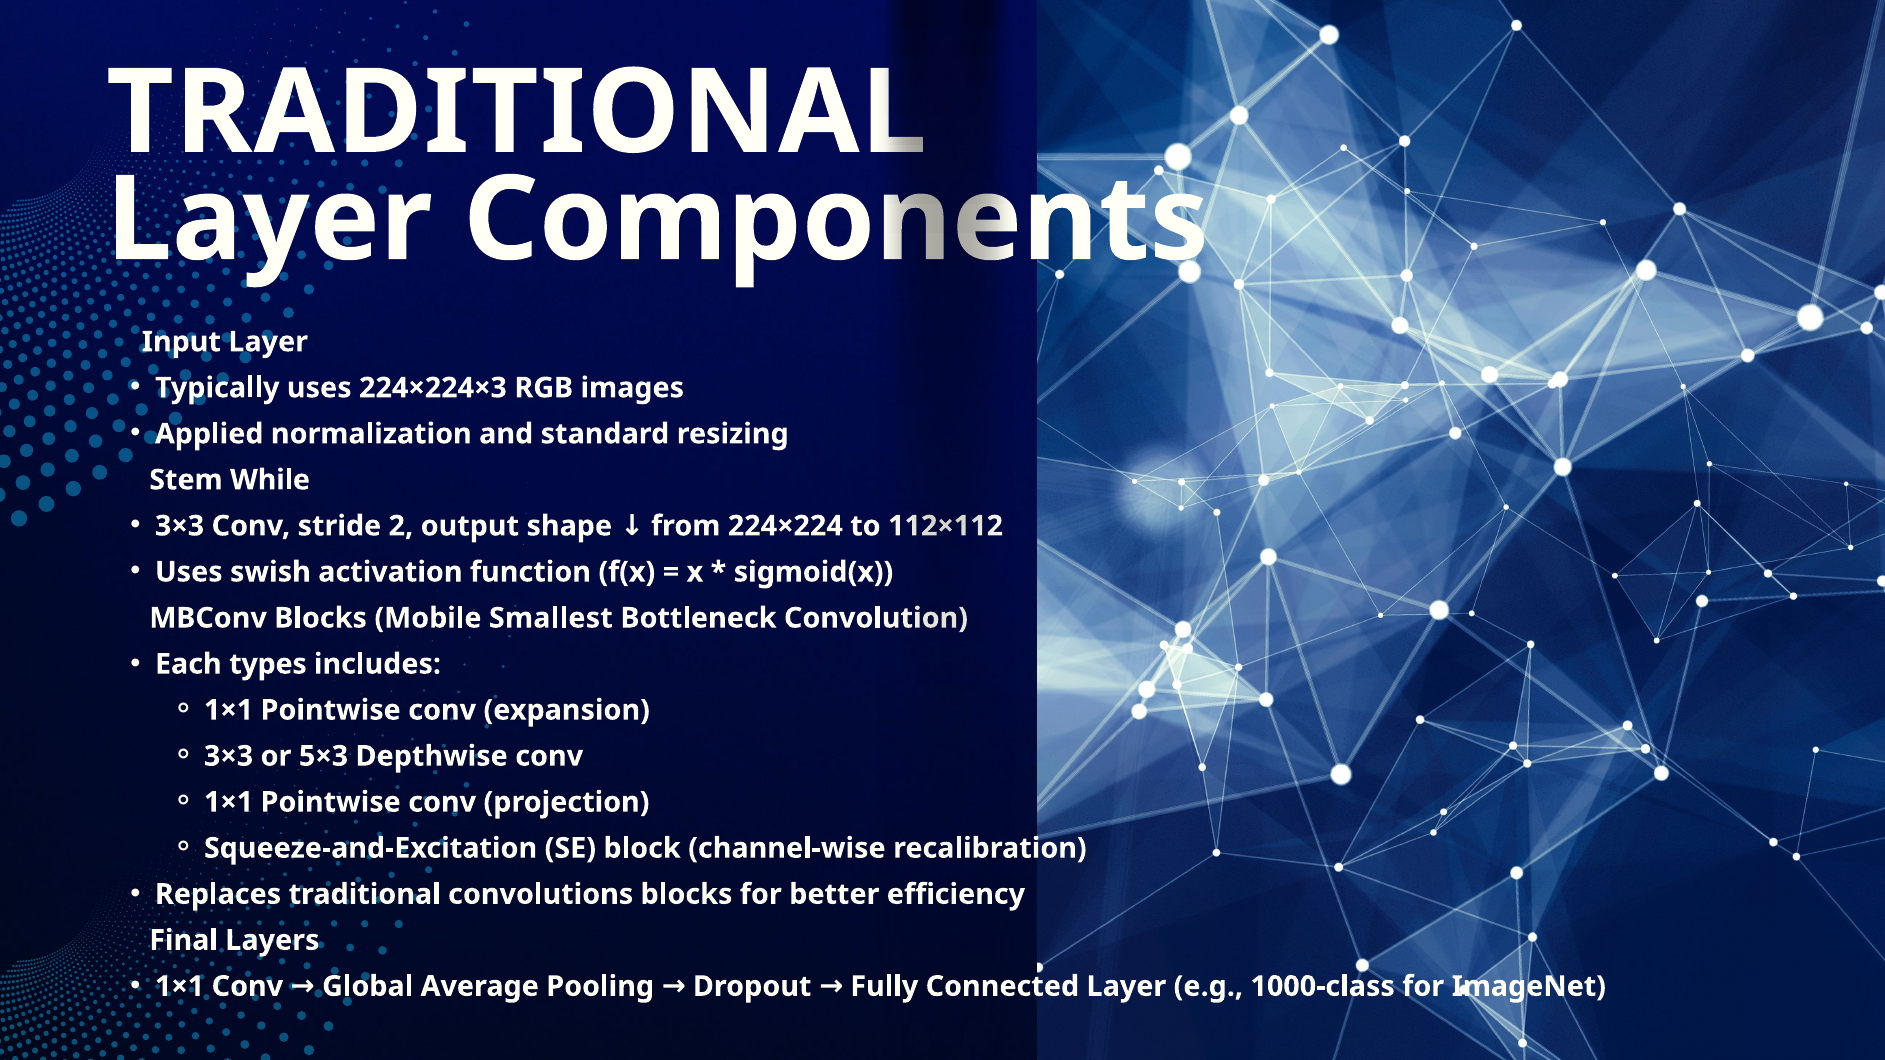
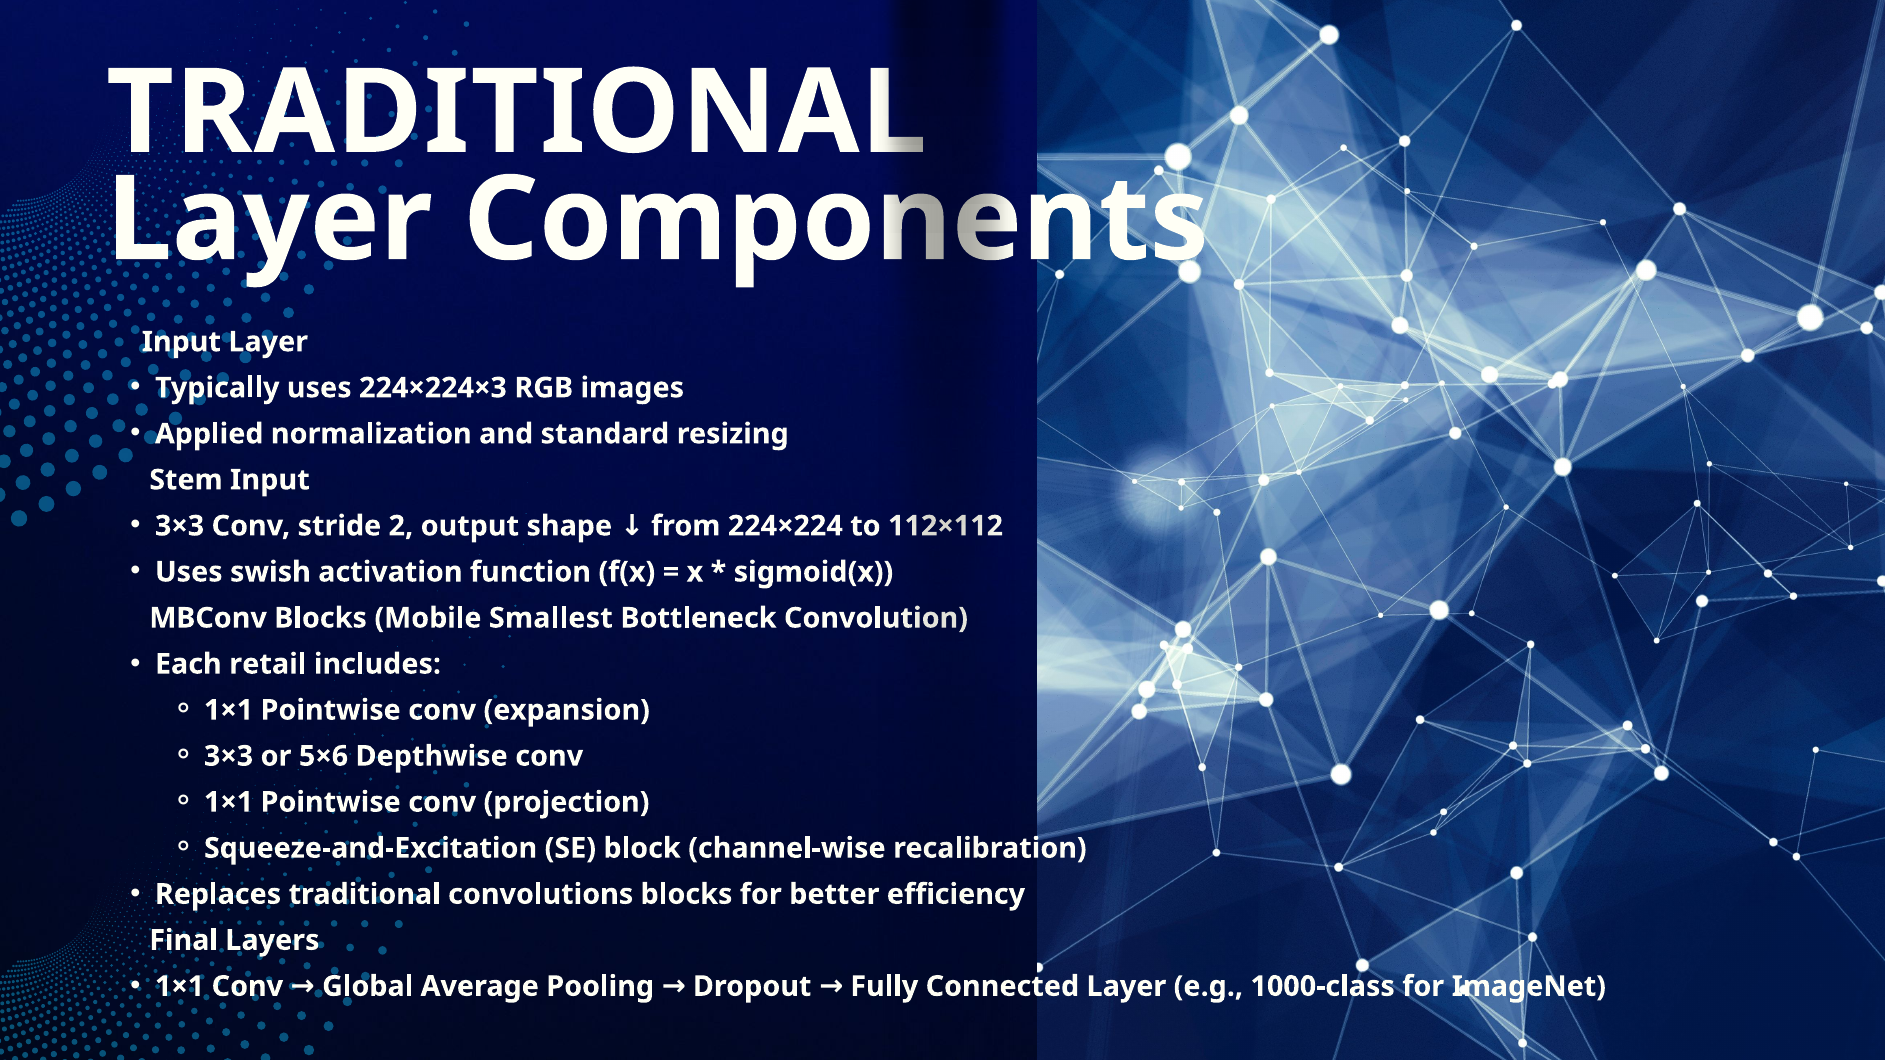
Stem While: While -> Input (270, 480)
types: types -> retail (268, 664)
5×3: 5×3 -> 5×6 (324, 756)
